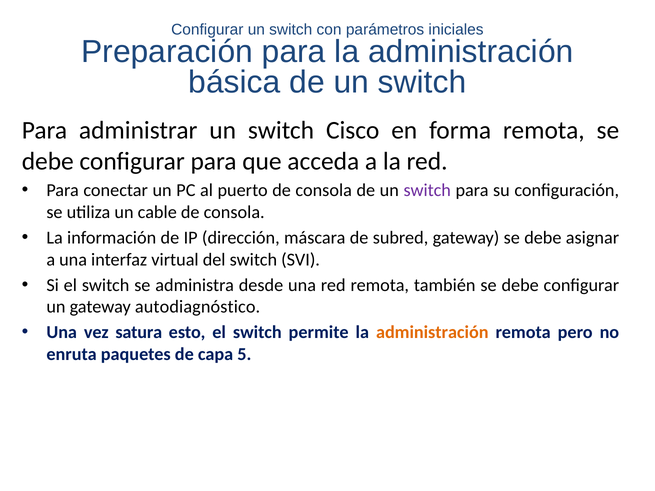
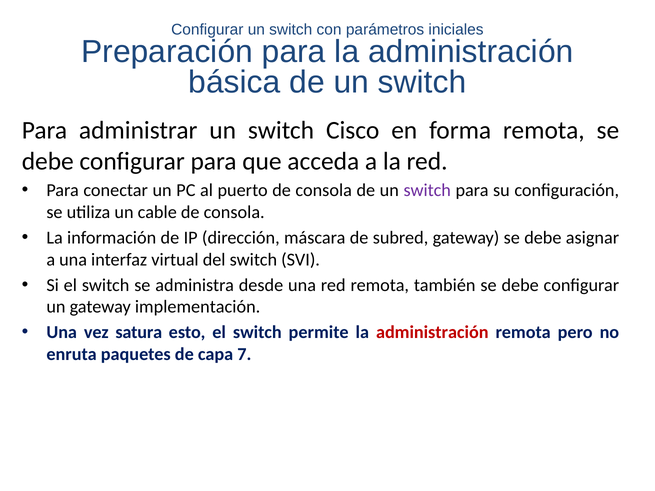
autodiagnóstico: autodiagnóstico -> implementación (198, 307)
administración colour: orange -> red (432, 333)
5: 5 -> 7 (244, 354)
